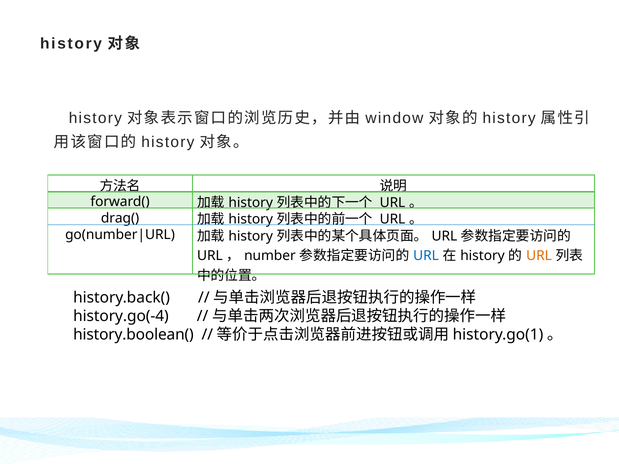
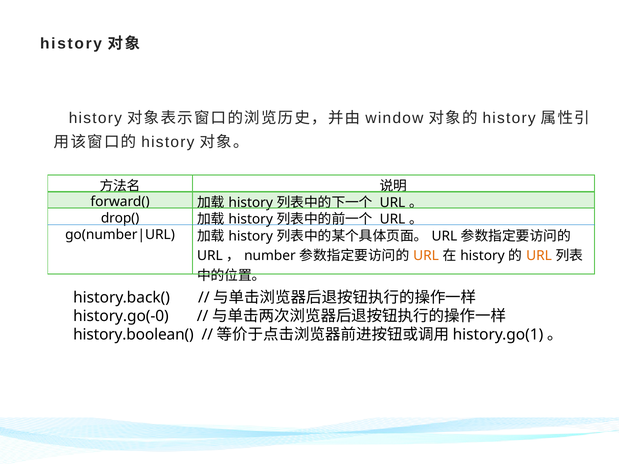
drag(: drag( -> drop( (120, 218)
URL colour: blue -> orange (426, 256)
history.go(-4: history.go(-4 -> history.go(-0 (121, 316)
